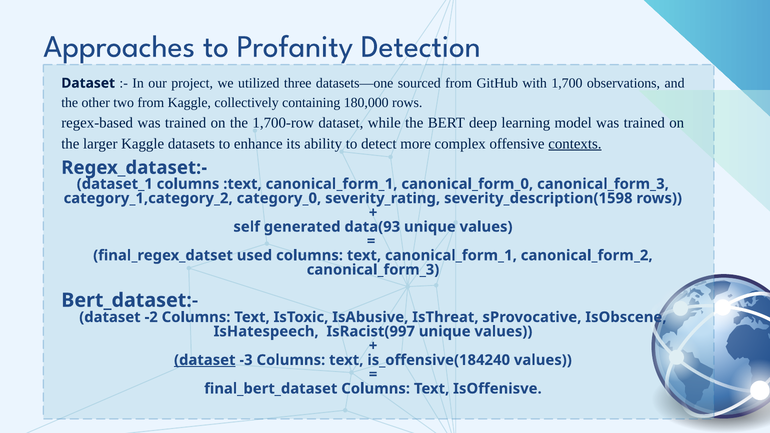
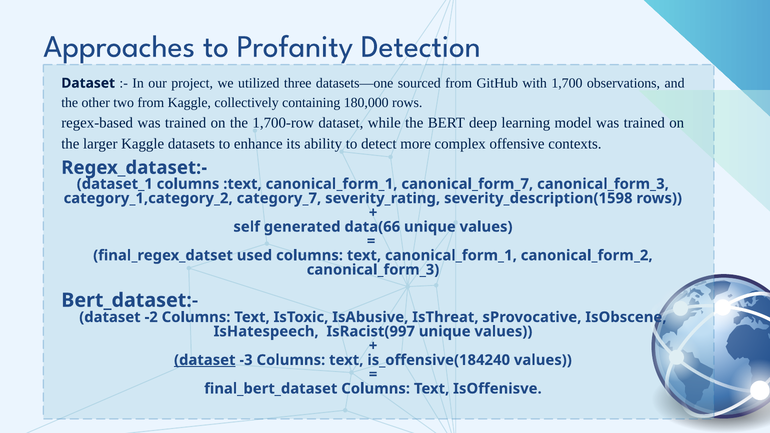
contexts underline: present -> none (575, 144)
canonical_form_0: canonical_form_0 -> canonical_form_7 (467, 184)
category_0: category_0 -> category_7 (279, 198)
data(93: data(93 -> data(66 (372, 227)
